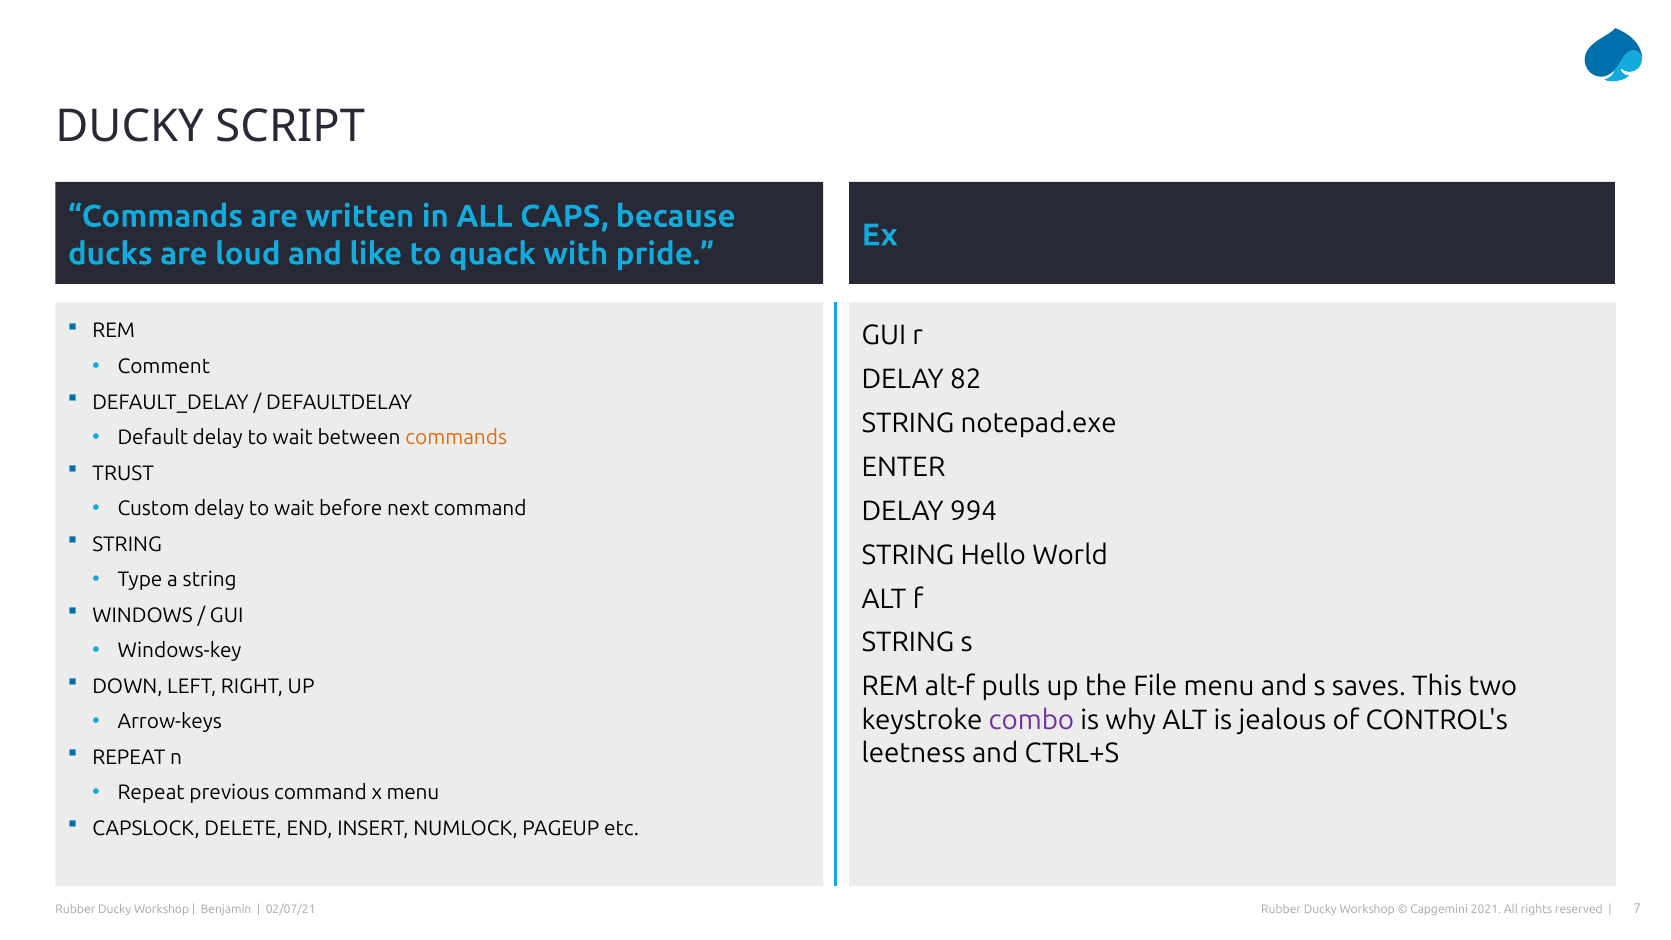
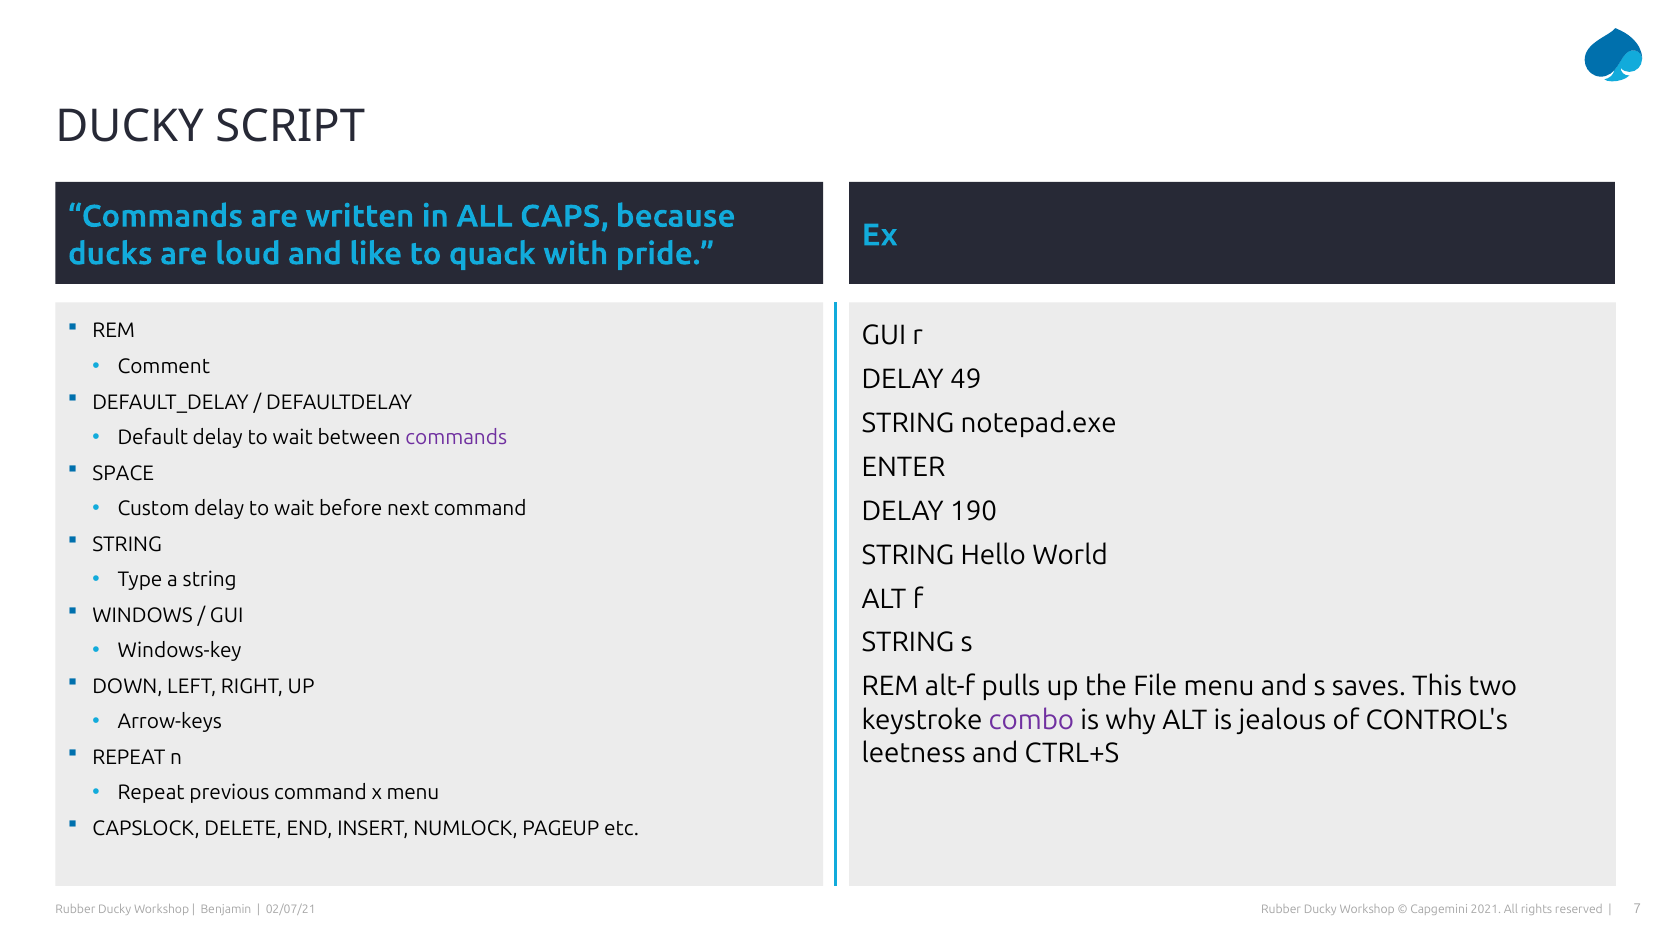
82: 82 -> 49 (966, 380)
commands colour: orange -> purple (456, 438)
TRUST: TRUST -> SPACE (123, 473)
994: 994 -> 190 (974, 511)
